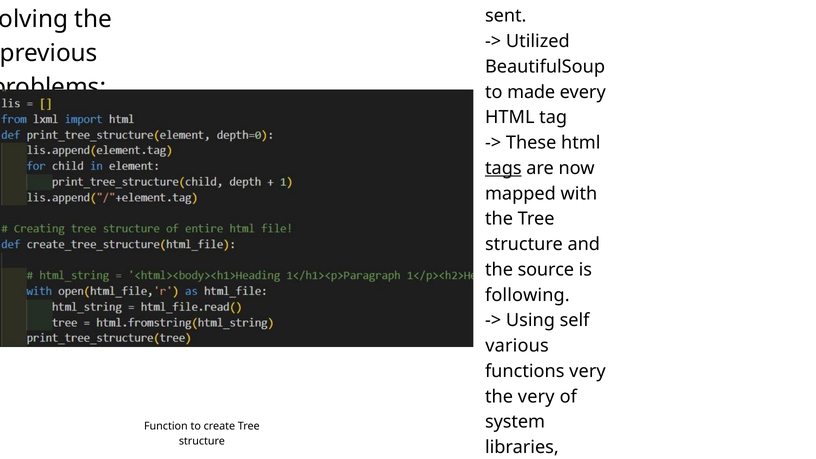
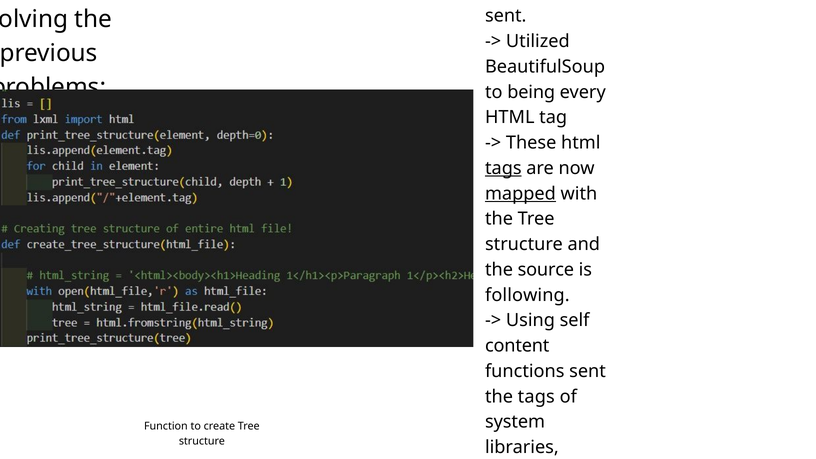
to made: made -> being (531, 92)
mapped underline: none -> present (520, 194)
various: various -> content (517, 346)
functions very: very -> sent (588, 371)
the very: very -> tags (536, 397)
